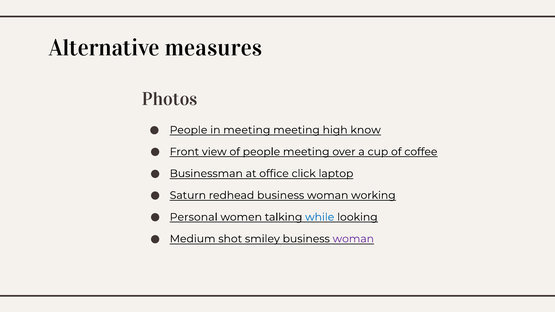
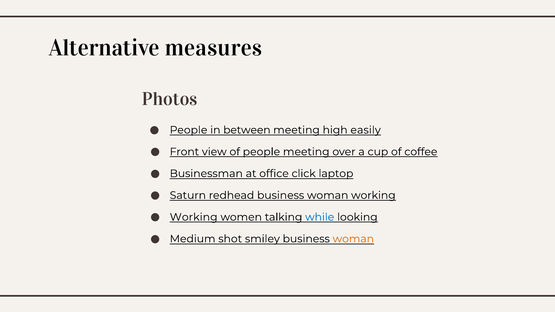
in meeting: meeting -> between (247, 130)
know: know -> easily (366, 130)
Personal: Personal -> Working (194, 217)
woman colour: purple -> orange (353, 239)
